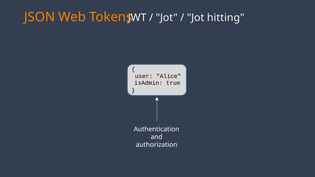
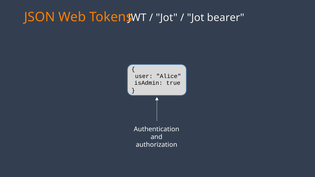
hitting: hitting -> bearer (226, 18)
